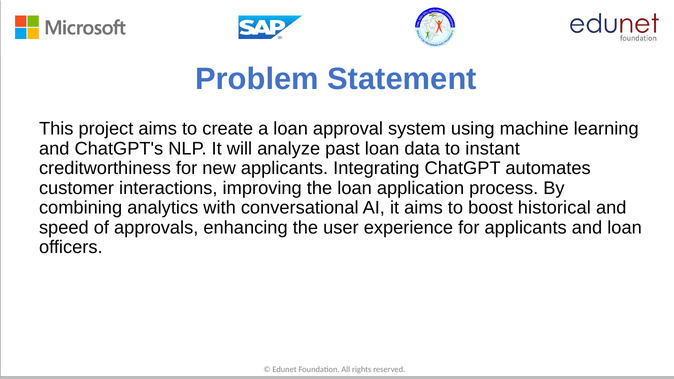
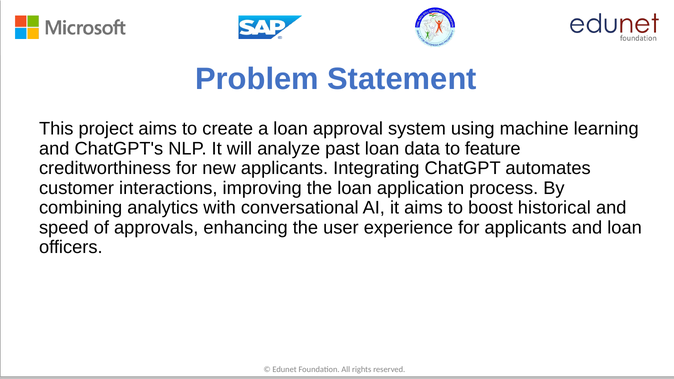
instant: instant -> feature (493, 149)
